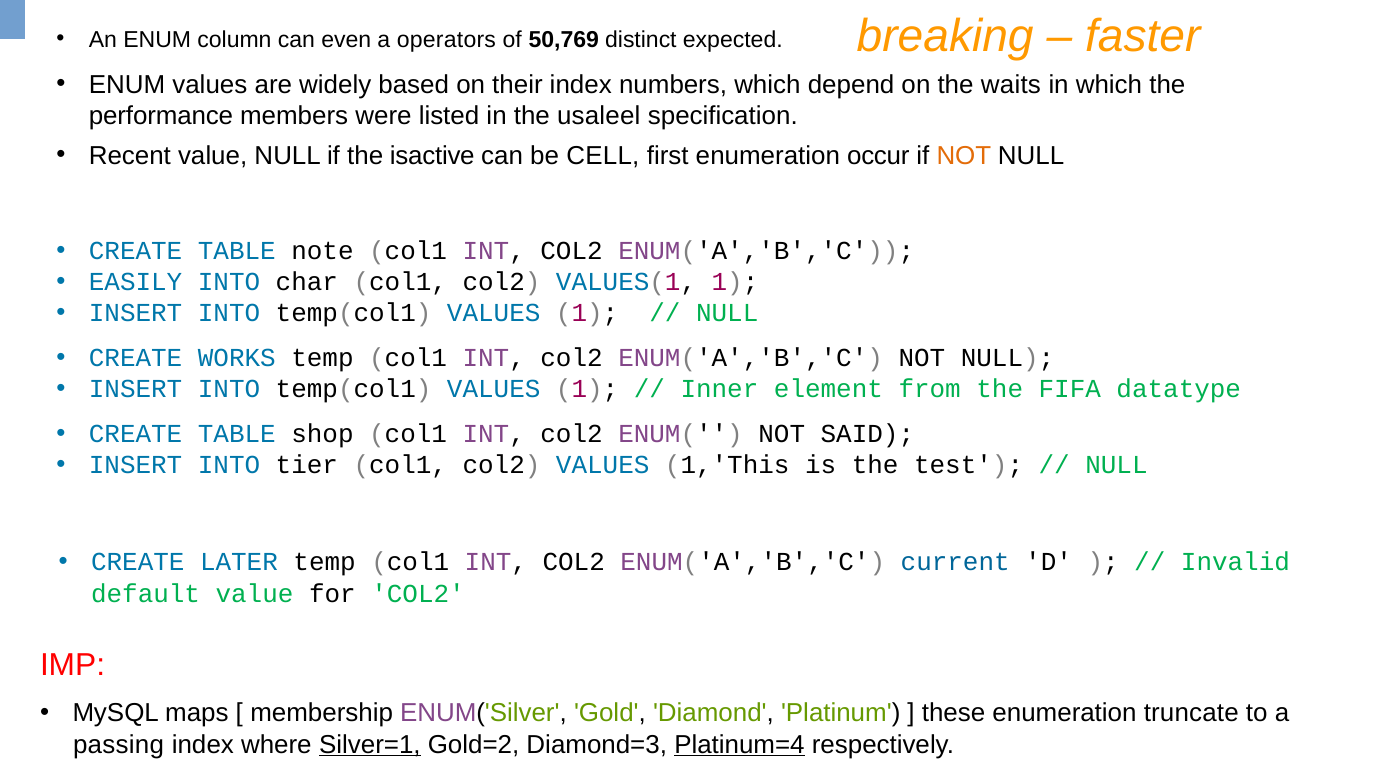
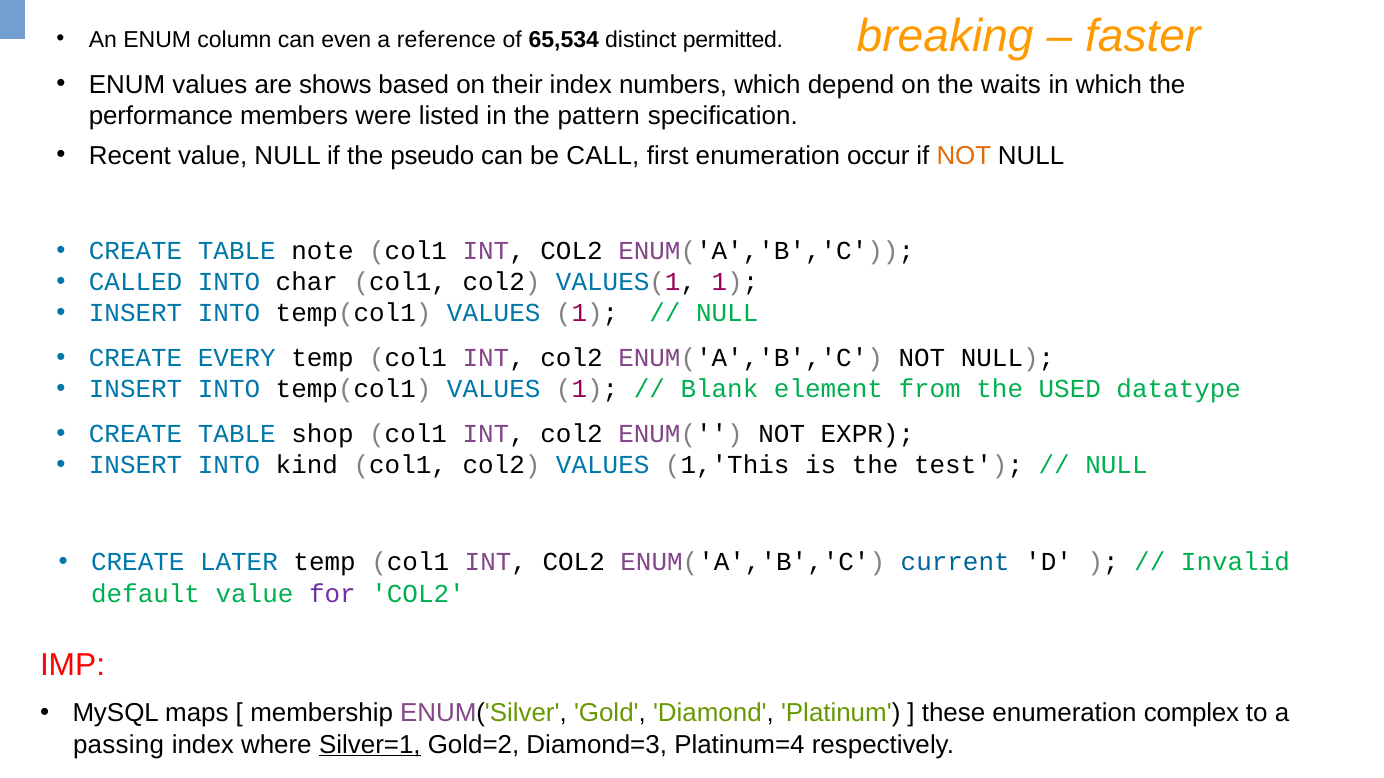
operators: operators -> reference (446, 40)
50,769: 50,769 -> 65,534 (564, 40)
expected: expected -> permitted (733, 40)
widely: widely -> shows (335, 85)
usaleel: usaleel -> pattern (599, 116)
isactive: isactive -> pseudo (432, 156)
CELL: CELL -> CALL (603, 156)
EASILY: EASILY -> CALLED (136, 282)
WORKS: WORKS -> EVERY (237, 358)
Inner: Inner -> Blank (719, 390)
FIFA: FIFA -> USED (1070, 390)
SAID: SAID -> EXPR (867, 435)
tier: tier -> kind (307, 466)
for colour: black -> purple (332, 594)
truncate: truncate -> complex (1191, 714)
Platinum=4 underline: present -> none (739, 745)
